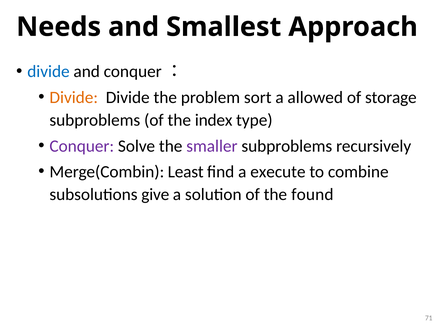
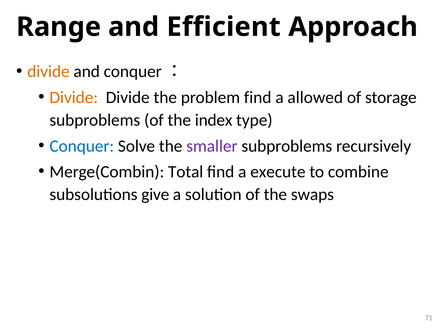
Needs: Needs -> Range (59, 27)
Smallest: Smallest -> Efficient (224, 27)
divide colour: blue -> orange (48, 72)
problem sort: sort -> find (258, 97)
Conquer colour: purple -> blue (82, 146)
Least: Least -> Total (186, 172)
found: found -> swaps (312, 195)
